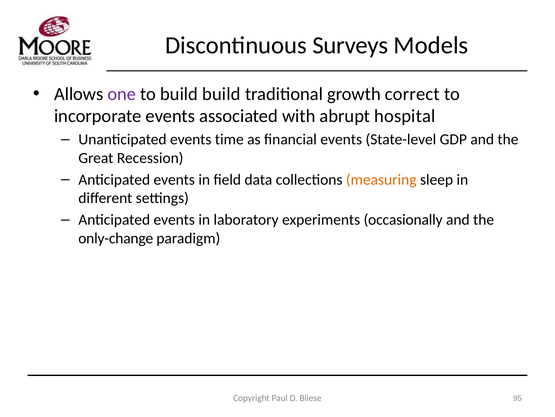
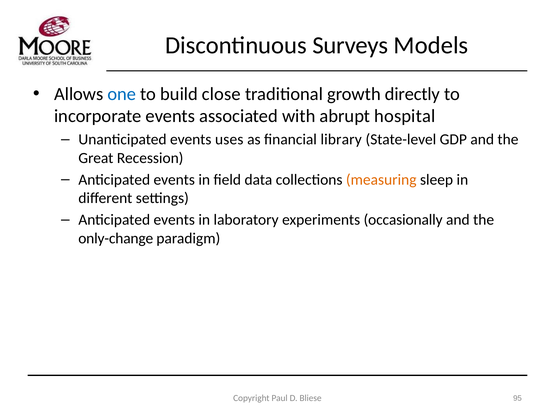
one colour: purple -> blue (122, 94)
build build: build -> close (221, 94)
correct: correct -> directly (412, 94)
time: time -> uses (229, 139)
financial events: events -> library (341, 139)
